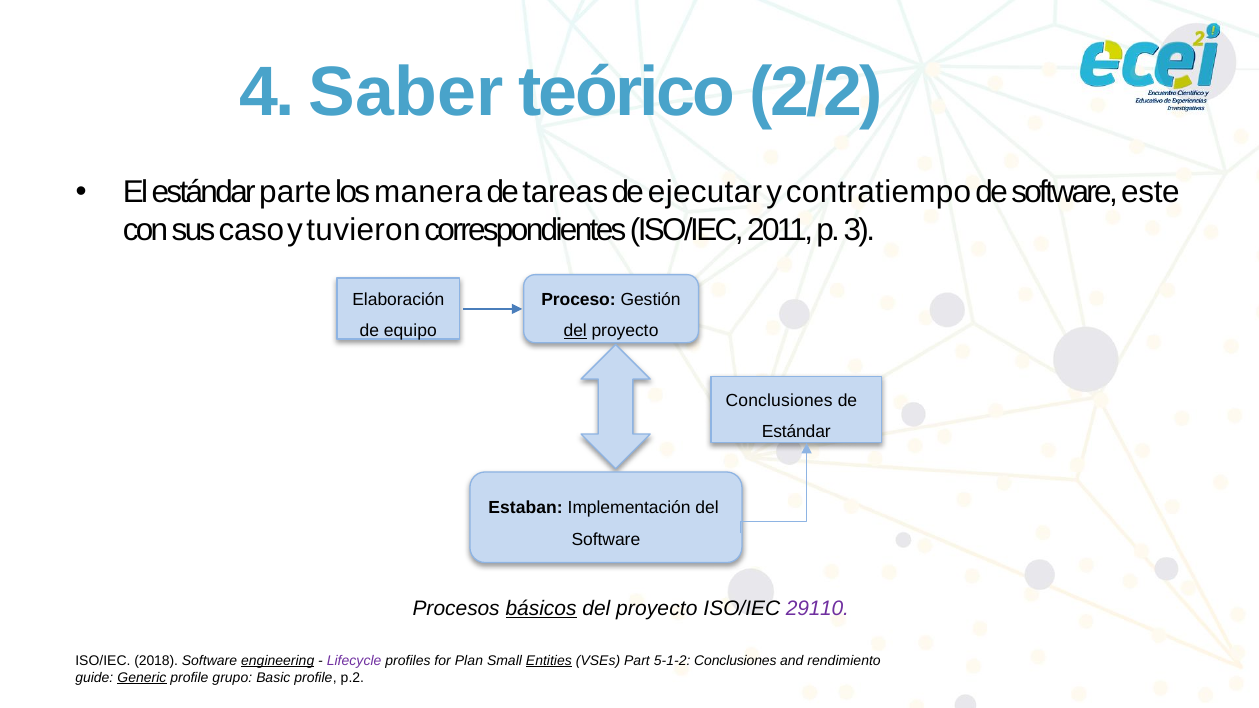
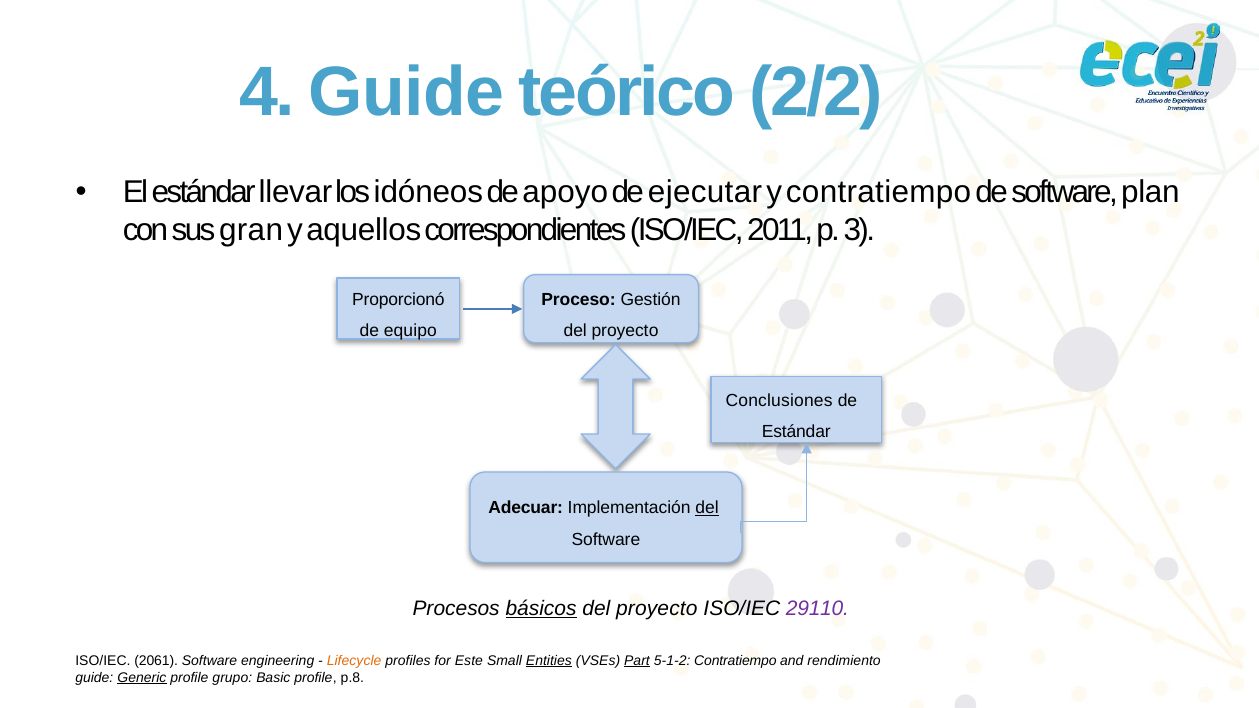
4 Saber: Saber -> Guide (407, 92)
parte: parte -> llevar (296, 193)
manera: manera -> idóneos (428, 193)
tareas: tareas -> apoyo (565, 193)
este: este -> plan (1150, 193)
caso: caso -> gran (251, 230)
tuvieron: tuvieron -> aquellos (364, 230)
Elaboración: Elaboración -> Proporcionó (398, 299)
del underline: present -> none (575, 331)
Estaban: Estaban -> Adecuar (526, 508)
del underline: none -> present (707, 508)
2018: 2018 -> 2061 (156, 661)
engineering underline: present -> none (278, 661)
Lifecycle colour: purple -> orange (354, 661)
Plan: Plan -> Este (469, 661)
Part underline: none -> present (637, 661)
5-1-2 Conclusiones: Conclusiones -> Contratiempo (735, 661)
p.2: p.2 -> p.8 (352, 678)
